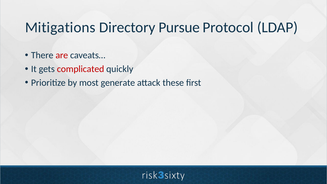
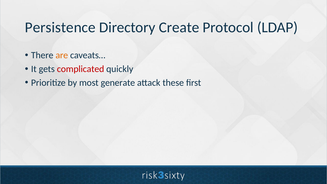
Mitigations: Mitigations -> Persistence (60, 27)
Pursue: Pursue -> Create (179, 27)
are colour: red -> orange (62, 55)
